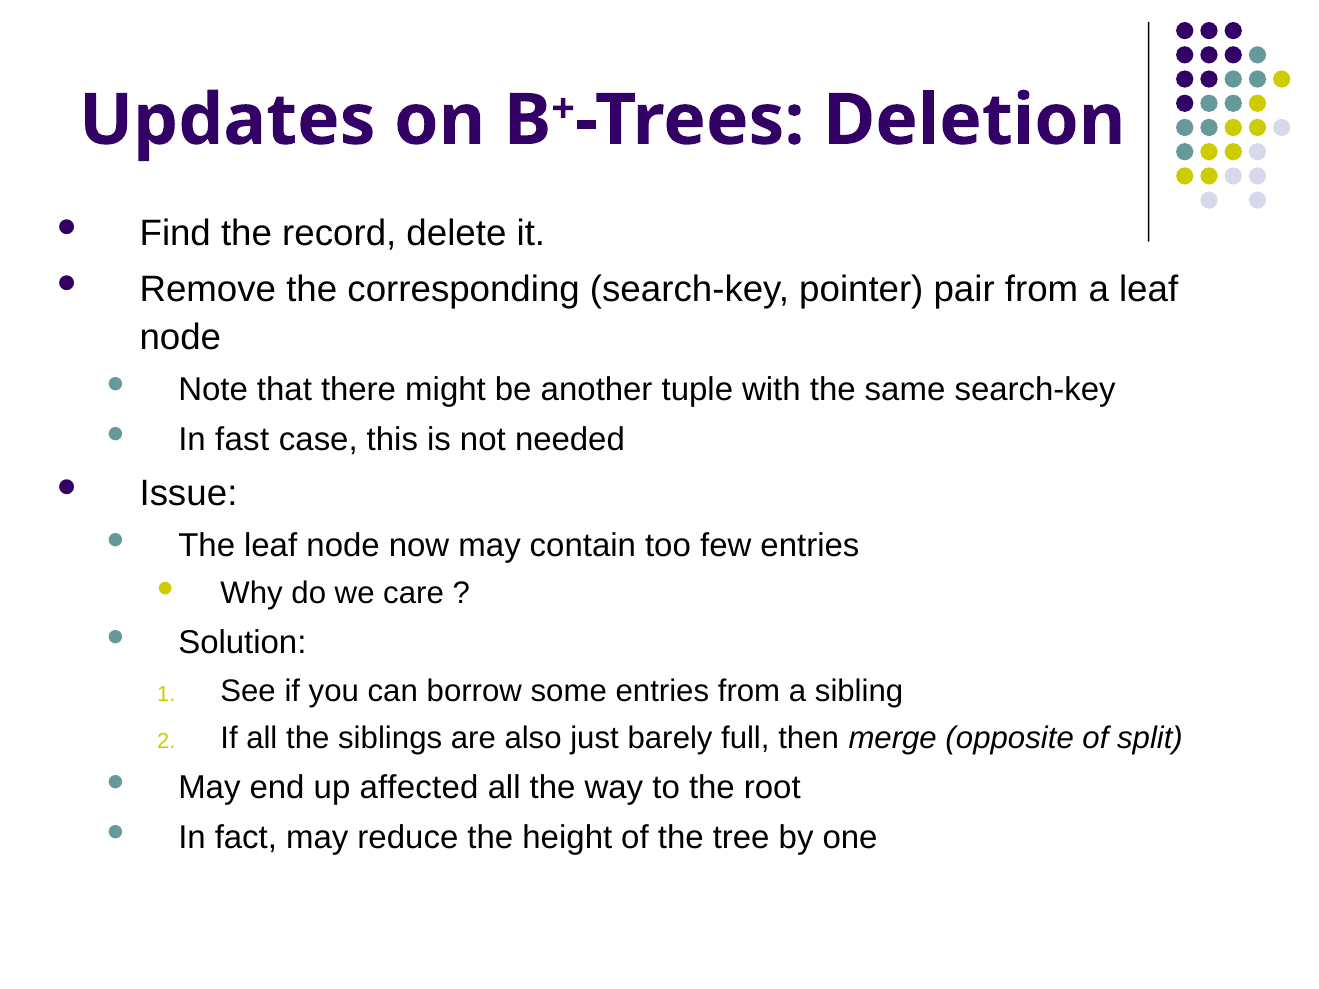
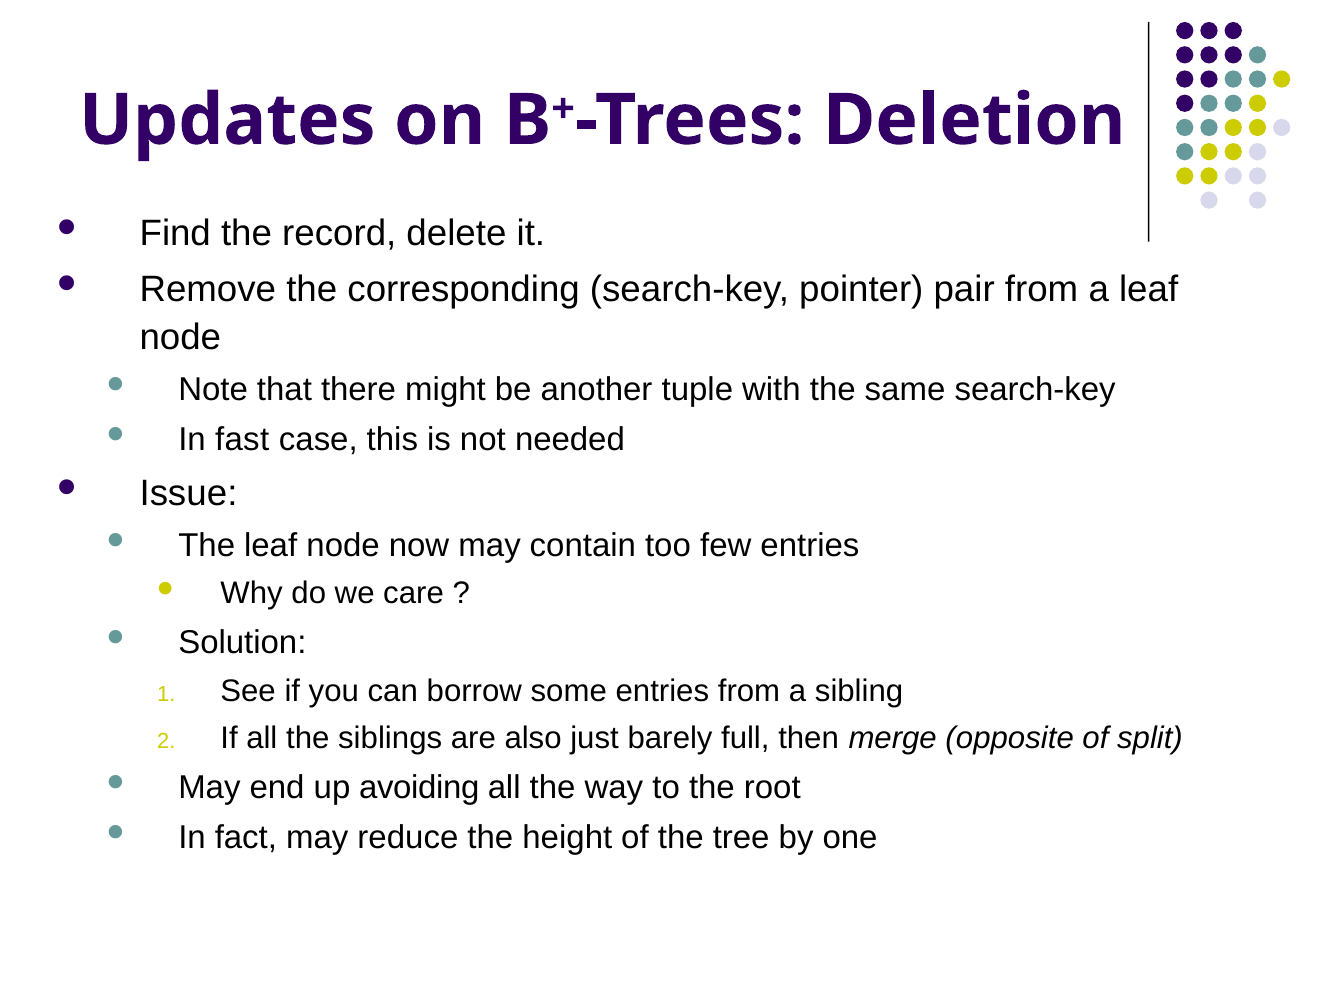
affected: affected -> avoiding (419, 788)
